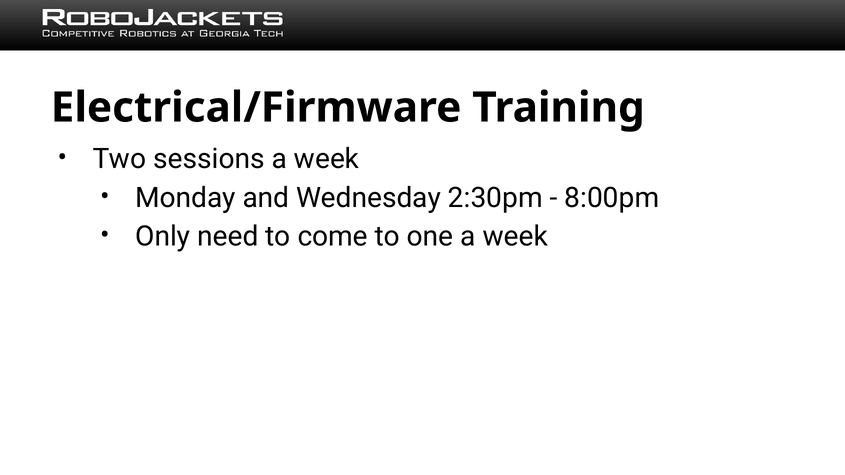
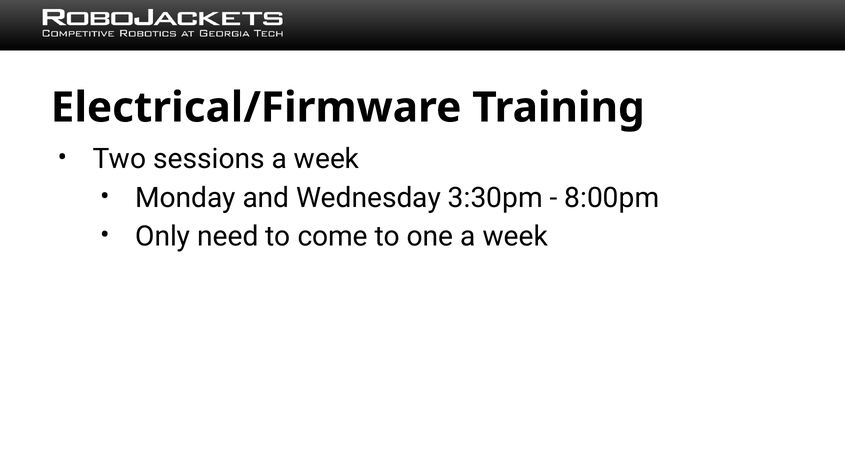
2:30pm: 2:30pm -> 3:30pm (495, 198)
